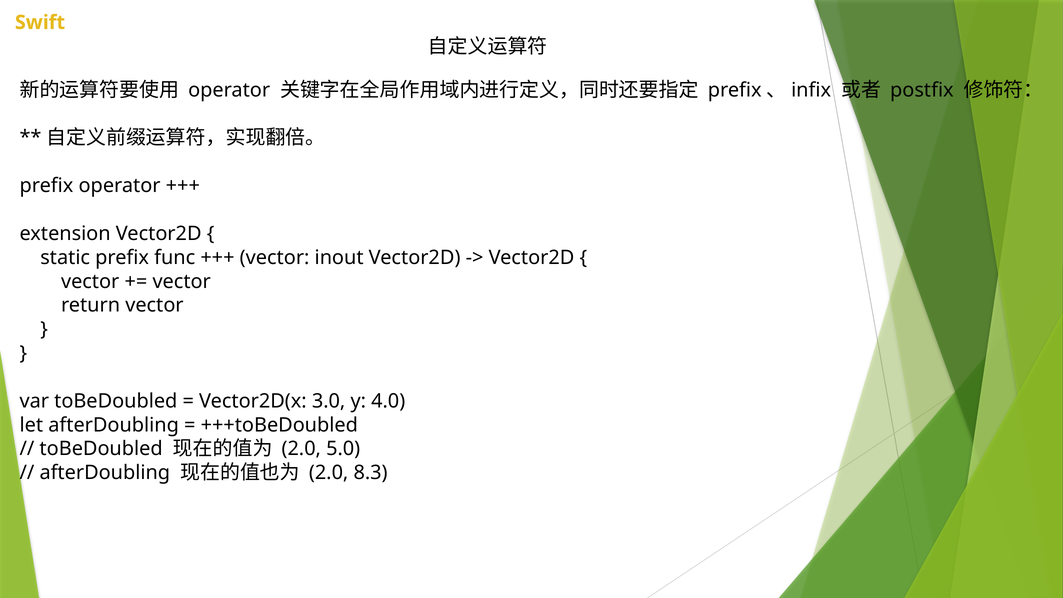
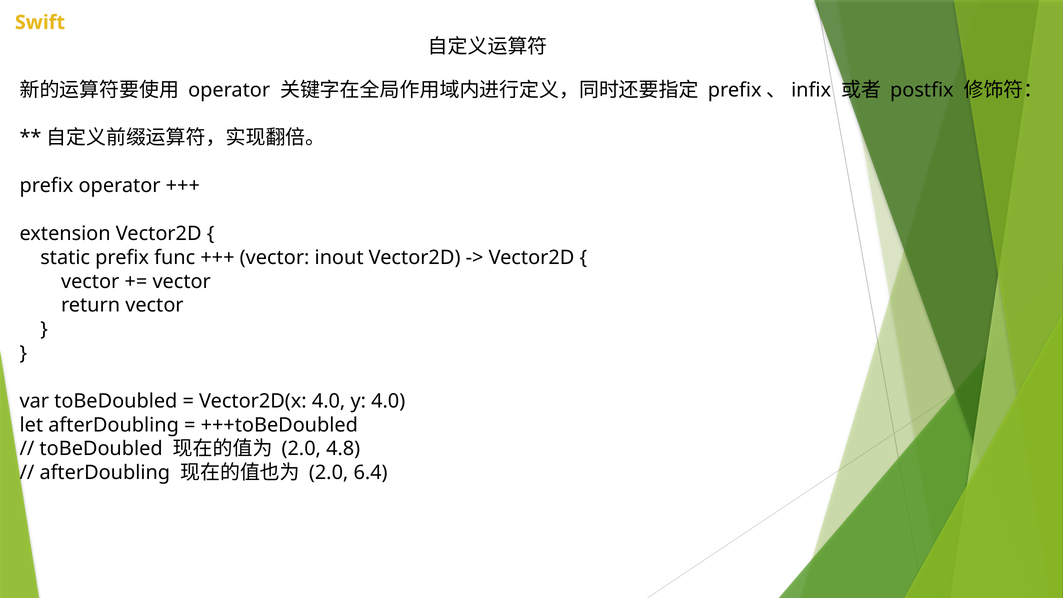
Vector2D(x 3.0: 3.0 -> 4.0 (329, 401)
5.0: 5.0 -> 4.8 (343, 449)
8.3: 8.3 -> 6.4 (371, 473)
